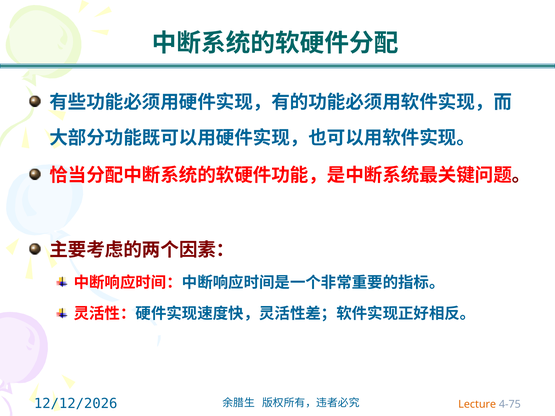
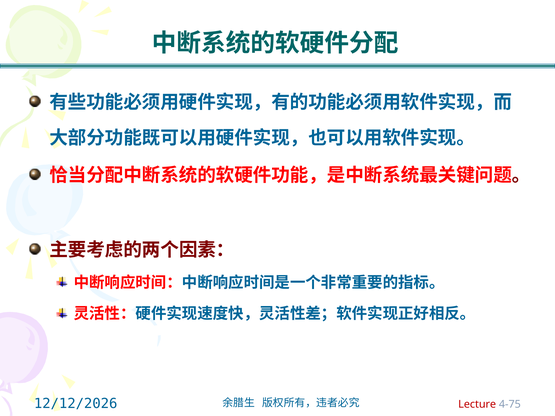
Lecture colour: orange -> red (477, 405)
